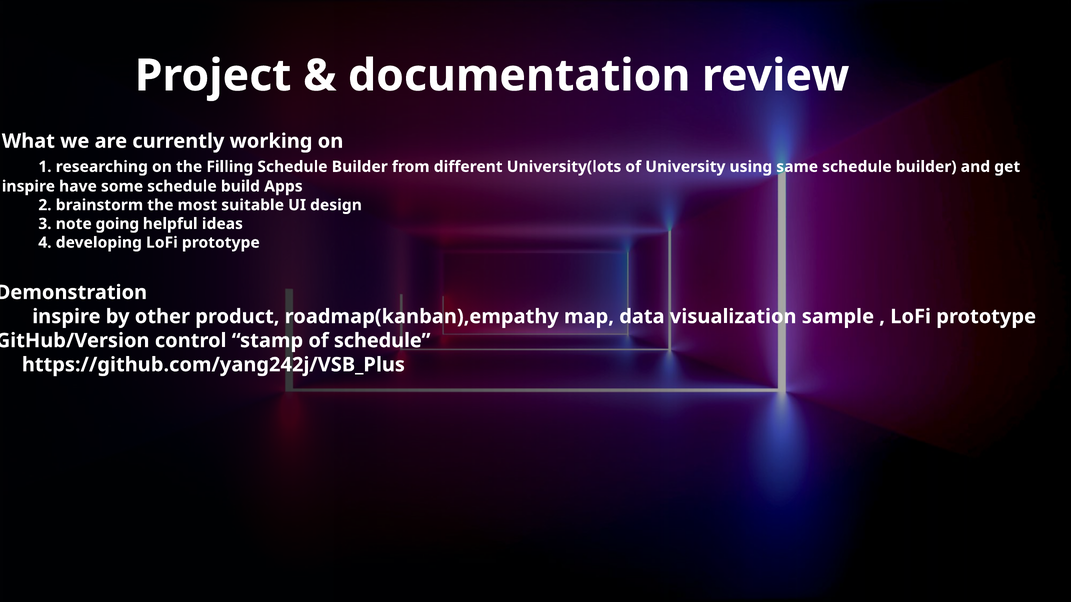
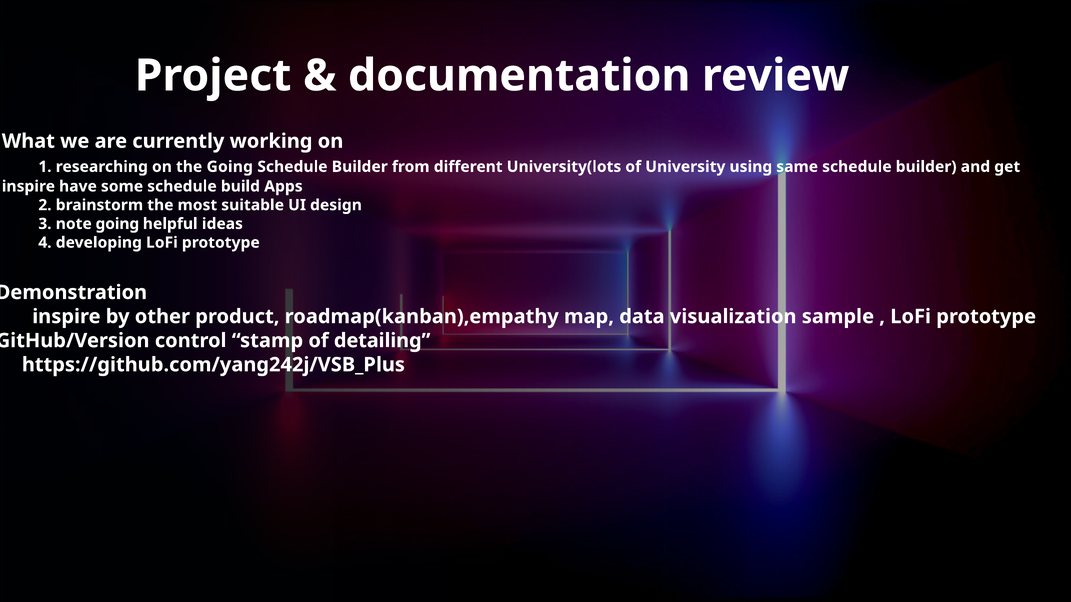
the Filling: Filling -> Going (230, 167)
of schedule: schedule -> detailing (382, 341)
